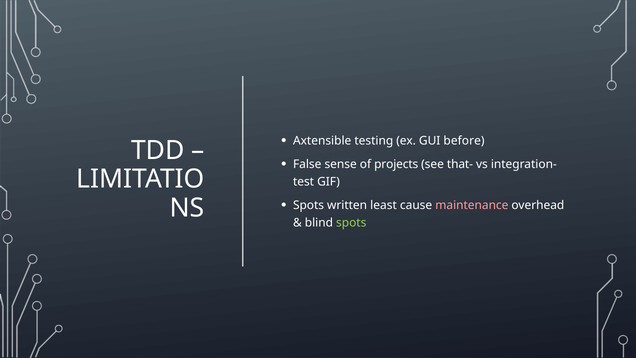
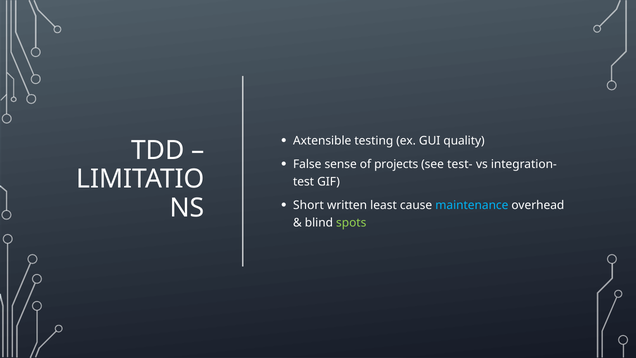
before: before -> quality (464, 141)
that-: that- -> test- (460, 164)
Spots: Spots -> Short (308, 205)
maintenance colour: pink -> light blue (472, 205)
